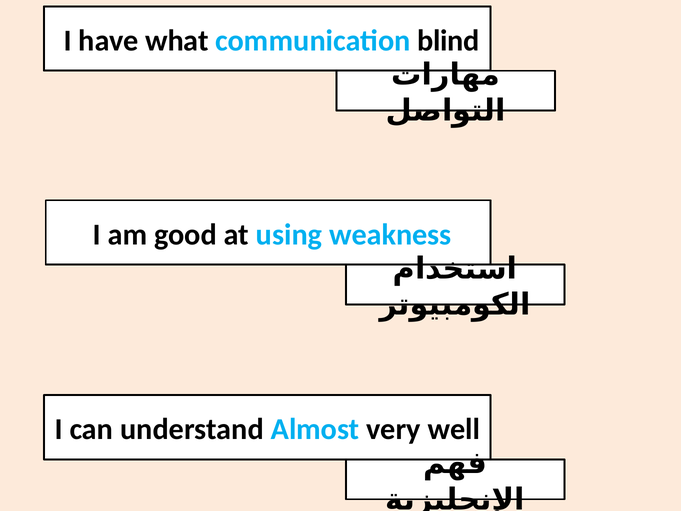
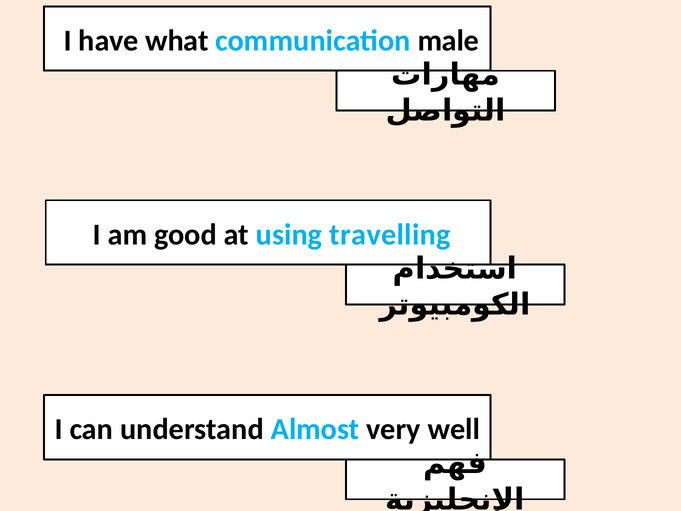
blind: blind -> male (448, 41)
weakness: weakness -> travelling (390, 234)
